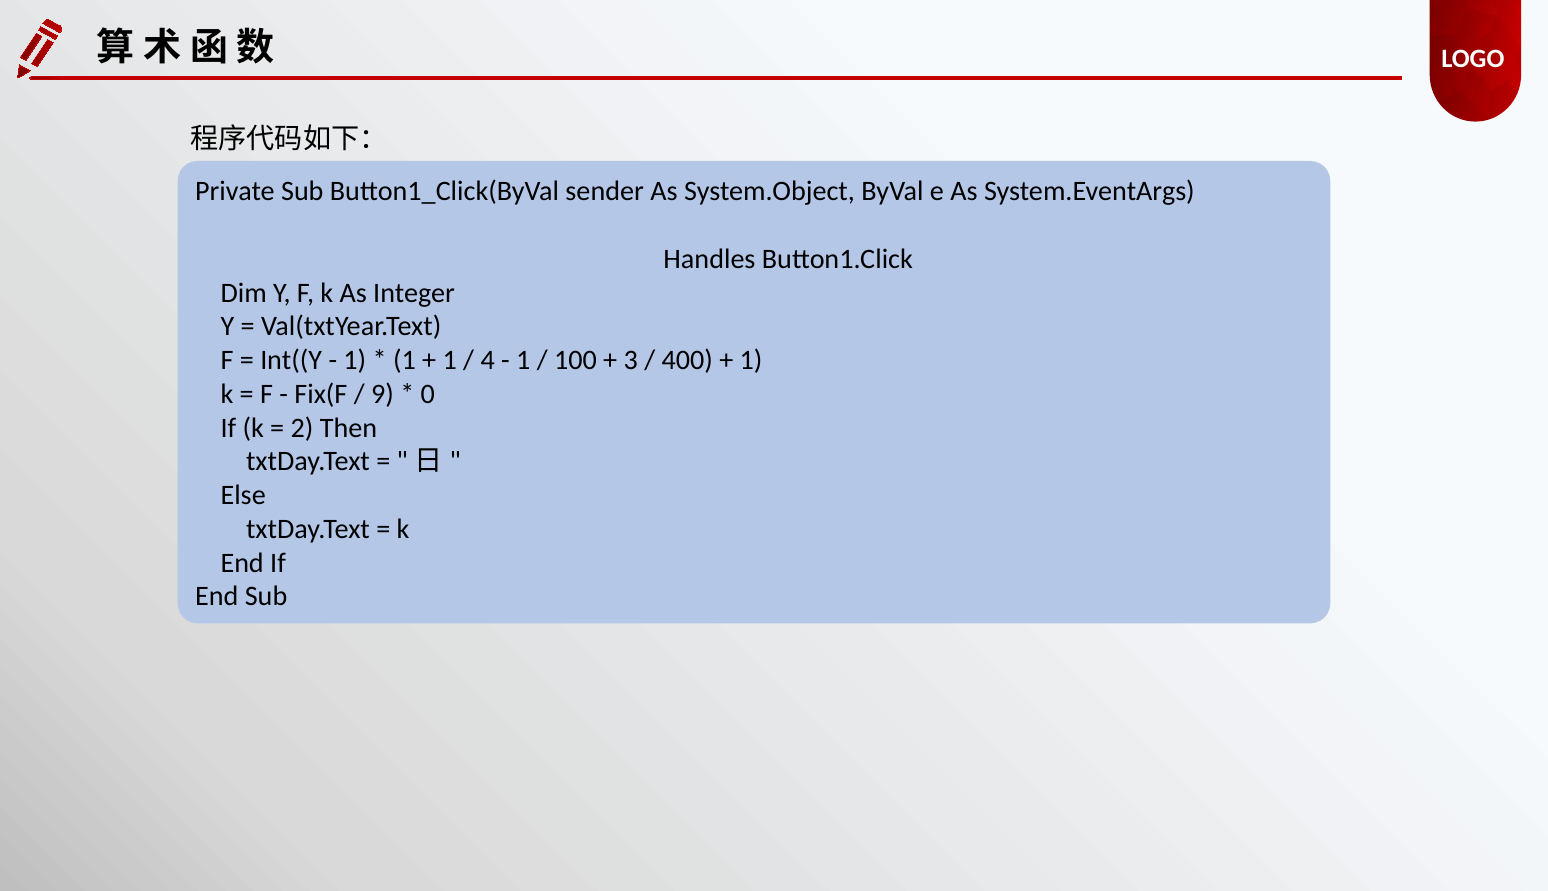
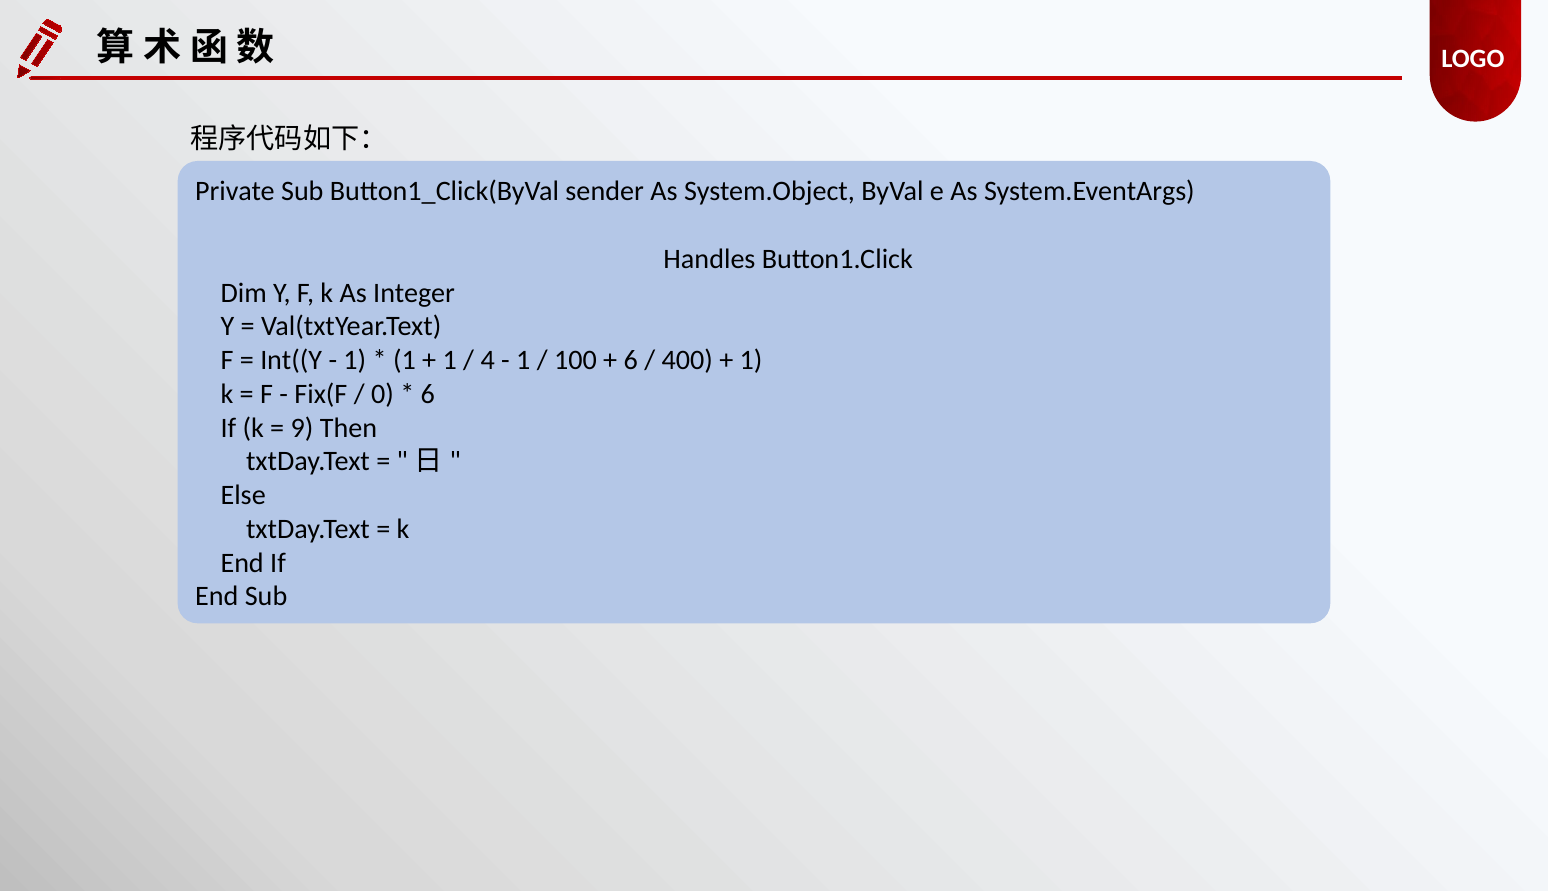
3: 3 -> 6 (631, 360)
9: 9 -> 0 (383, 394)
0: 0 -> 6 (428, 394)
2: 2 -> 9 (302, 428)
